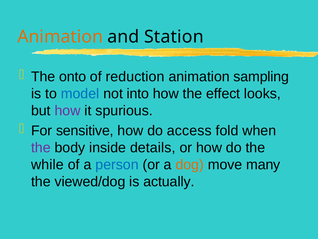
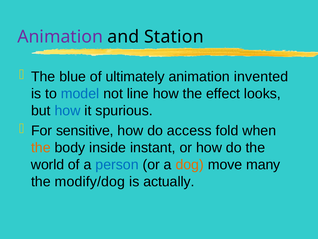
Animation colour: orange -> purple (60, 37)
onto: onto -> blue (73, 77)
reduction: reduction -> ultimately (135, 77)
sampling: sampling -> invented (261, 77)
into: into -> line (138, 94)
how colour: purple -> blue (68, 111)
the colour: purple -> orange (41, 147)
details: details -> instant (153, 147)
while: while -> world (48, 164)
viewed/dog: viewed/dog -> modify/dog (90, 181)
